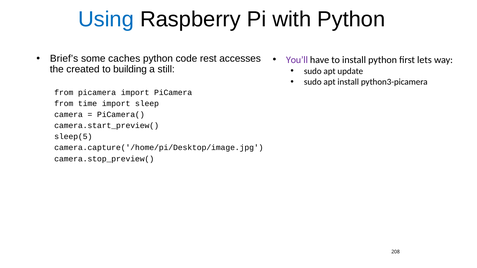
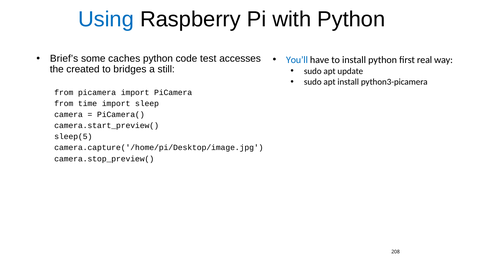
rest: rest -> test (208, 59)
You’ll colour: purple -> blue (297, 60)
lets: lets -> real (425, 60)
building: building -> bridges (130, 69)
